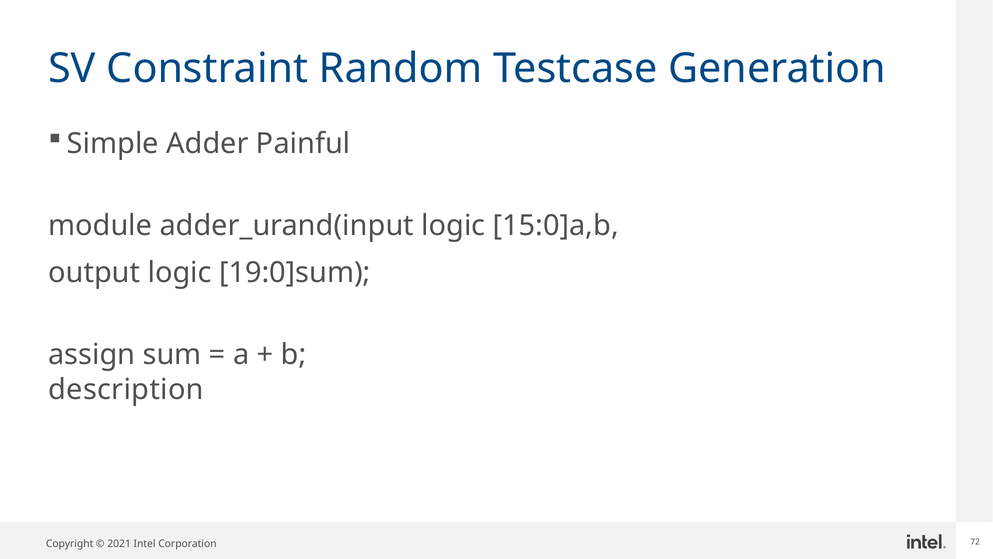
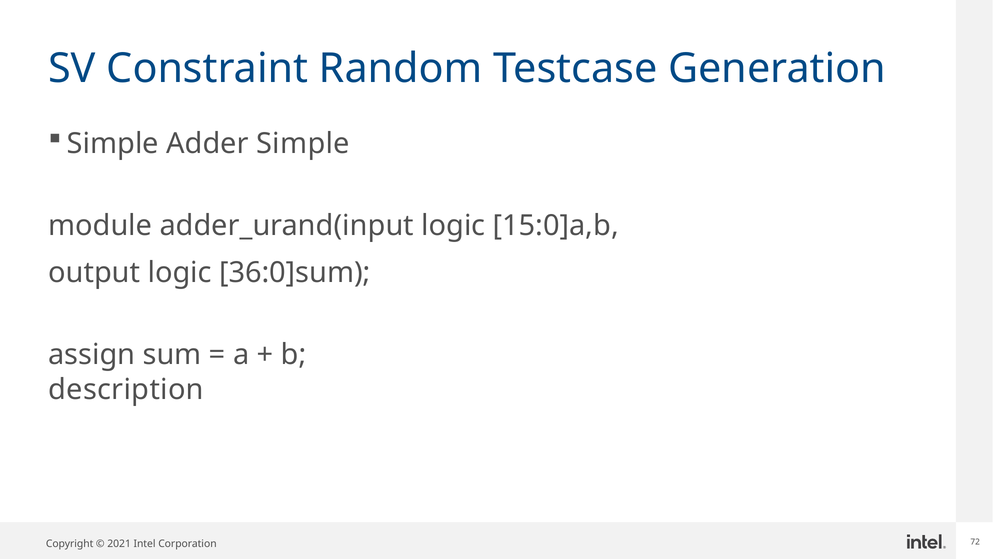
Adder Painful: Painful -> Simple (303, 144)
19:0]sum: 19:0]sum -> 36:0]sum (295, 273)
